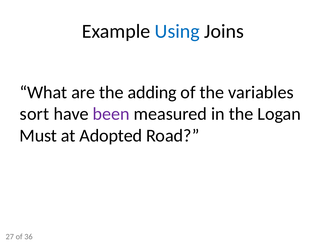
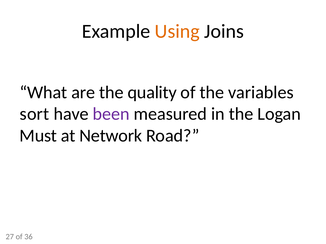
Using colour: blue -> orange (177, 31)
adding: adding -> quality (152, 93)
Adopted: Adopted -> Network (111, 136)
